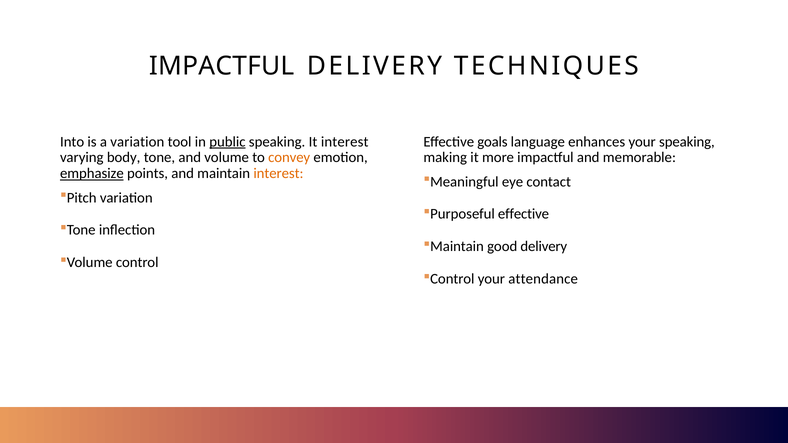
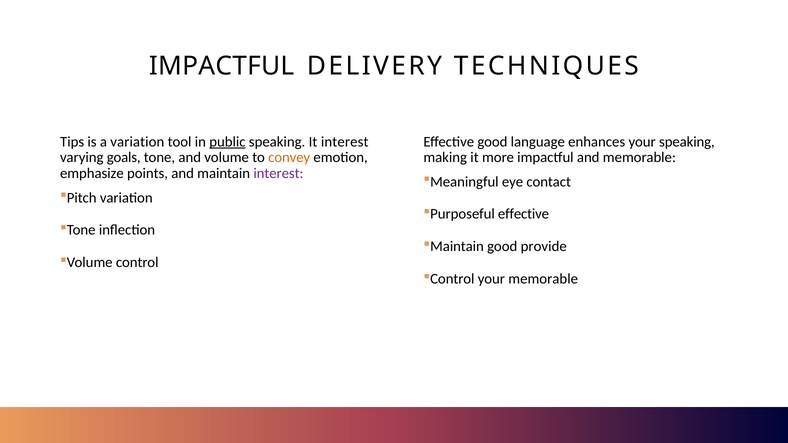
Into: Into -> Tips (72, 142)
Effective goals: goals -> good (492, 142)
body: body -> goals (124, 158)
emphasize underline: present -> none (92, 174)
interest colour: orange -> purple (278, 174)
good delivery: delivery -> provide (544, 247)
your attendance: attendance -> memorable (543, 279)
